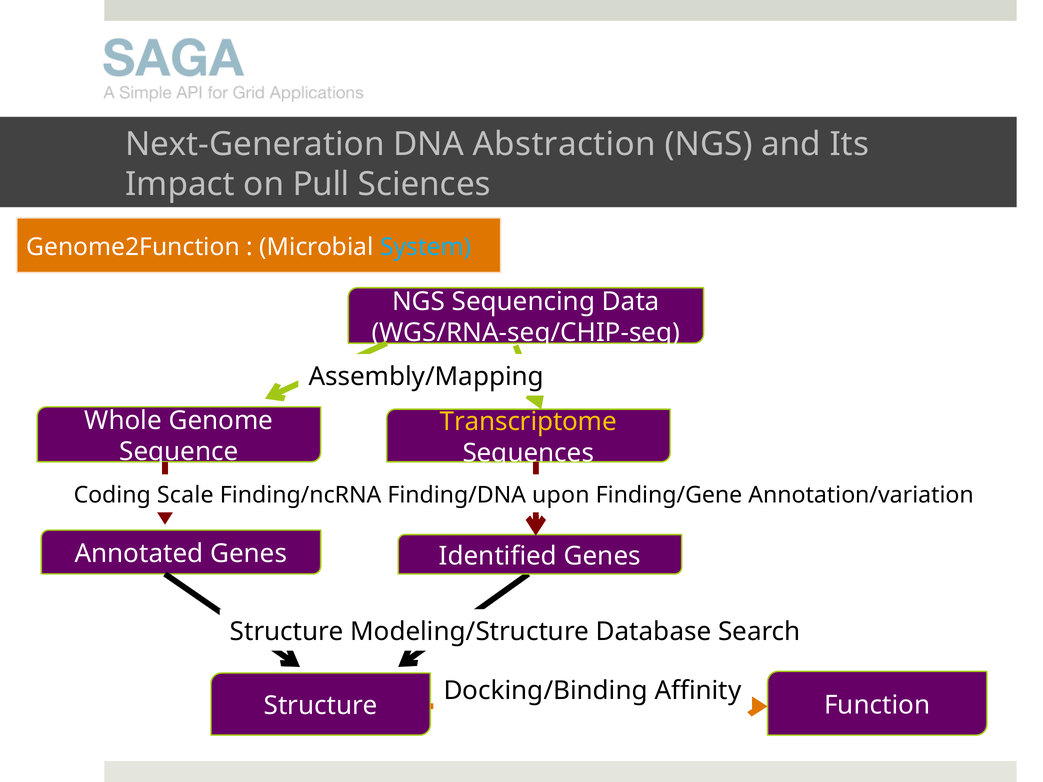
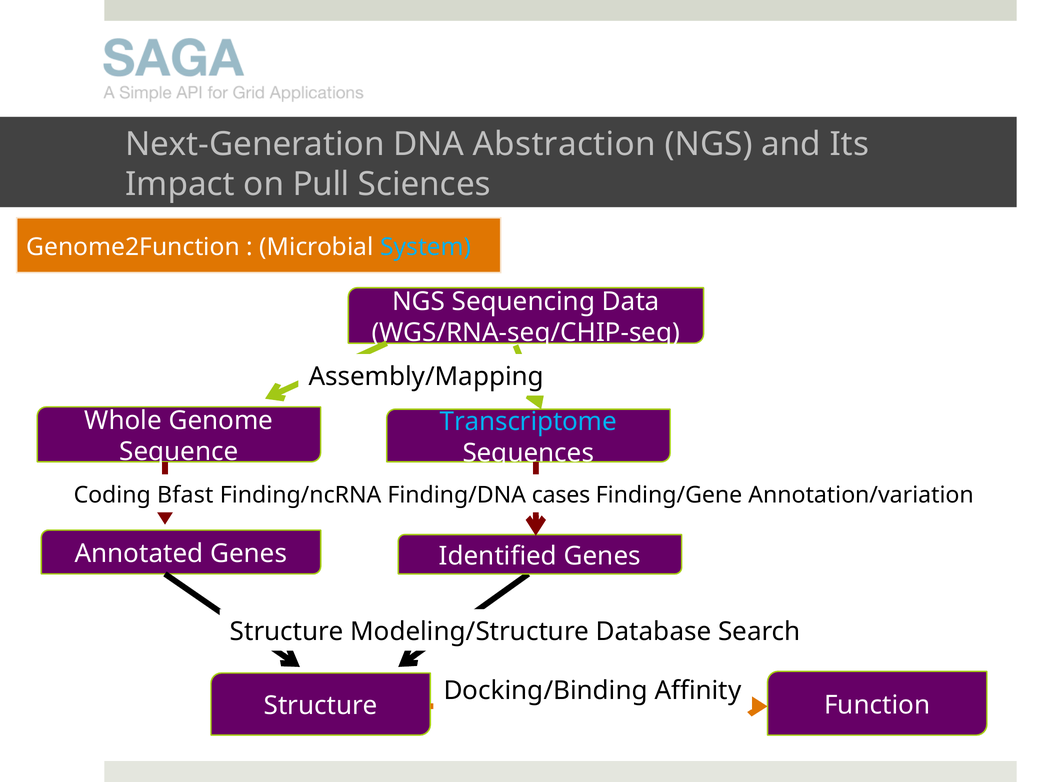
Transcriptome colour: yellow -> light blue (528, 422)
Scale: Scale -> Bfast (185, 495)
upon: upon -> cases (561, 495)
